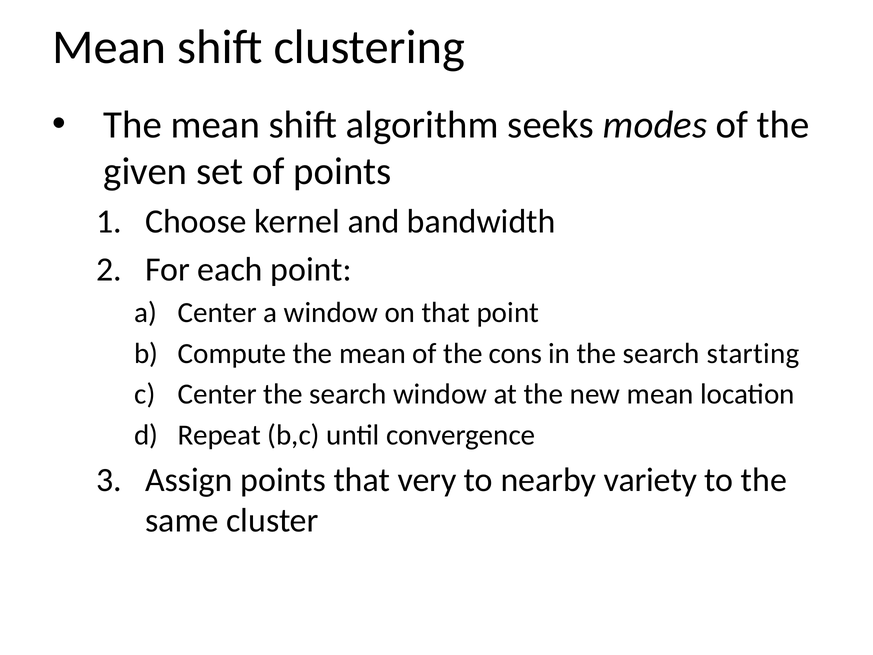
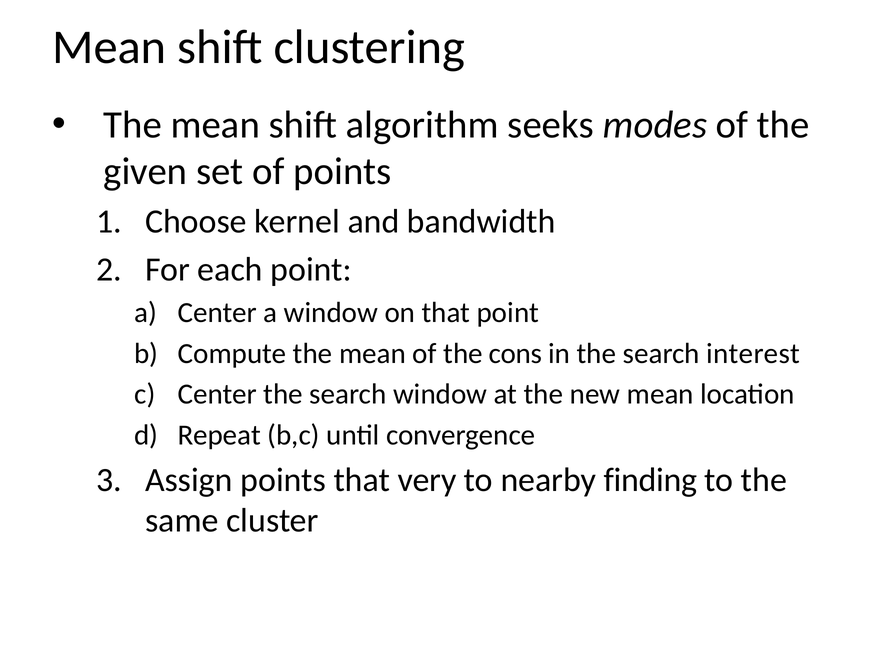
starting: starting -> interest (753, 353)
variety: variety -> finding (650, 480)
